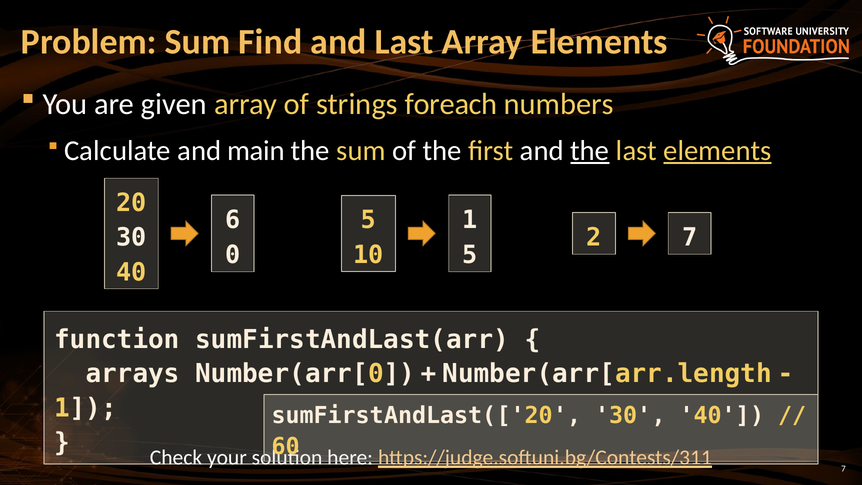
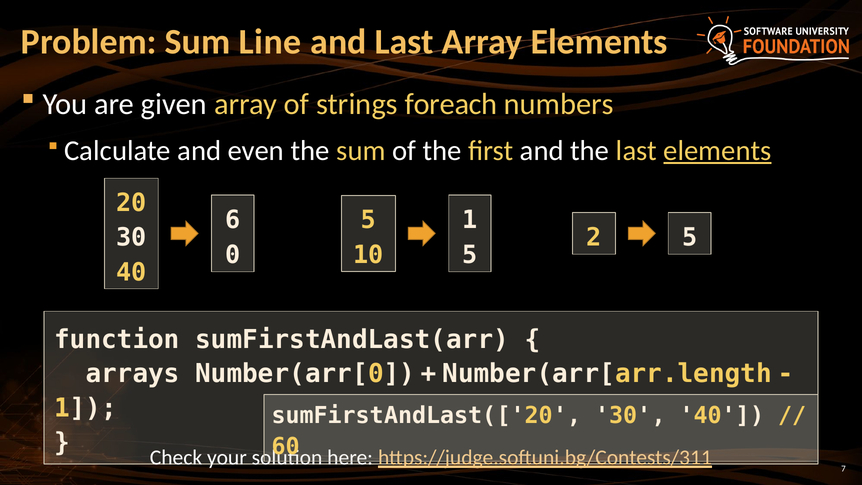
Find: Find -> Line (270, 42)
main: main -> even (256, 151)
the underline: present -> none (590, 151)
2 7: 7 -> 5 (690, 237)
